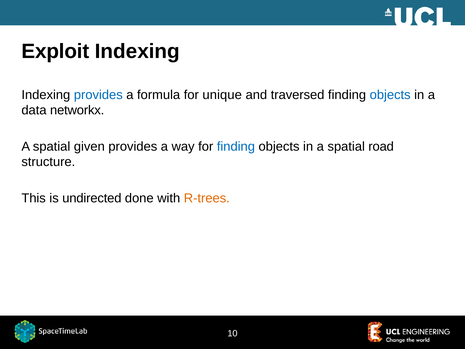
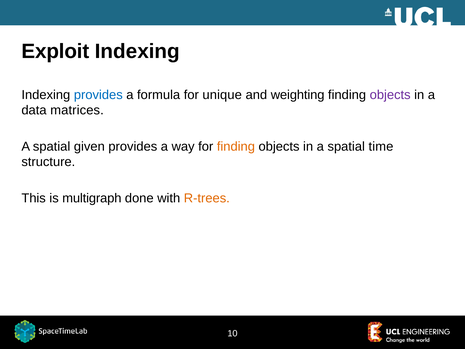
traversed: traversed -> weighting (298, 95)
objects colour: blue -> purple (390, 95)
networkx: networkx -> matrices (77, 110)
finding colour: blue -> orange (236, 146)
road: road -> time (381, 146)
undirected: undirected -> multigraph (92, 198)
